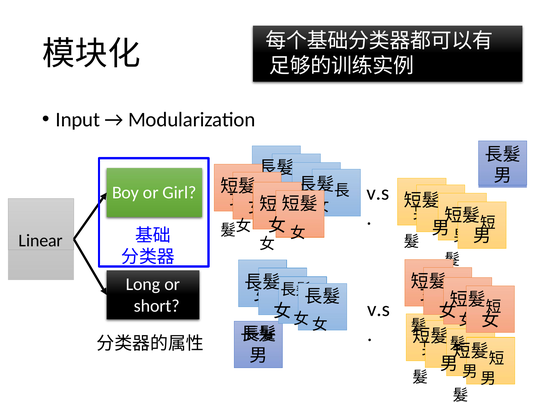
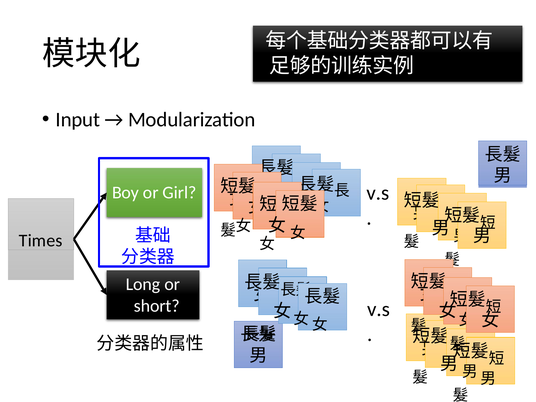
Linear: Linear -> Times (41, 240)
